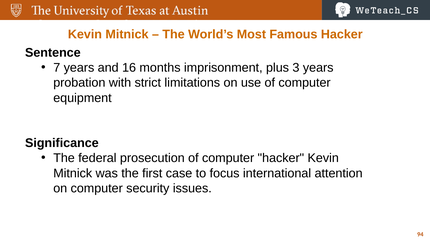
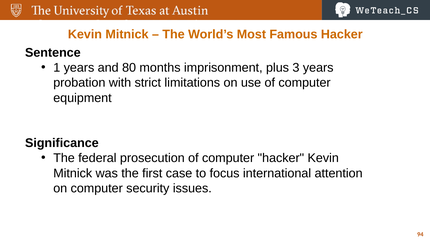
7: 7 -> 1 (57, 68)
16: 16 -> 80 (129, 68)
